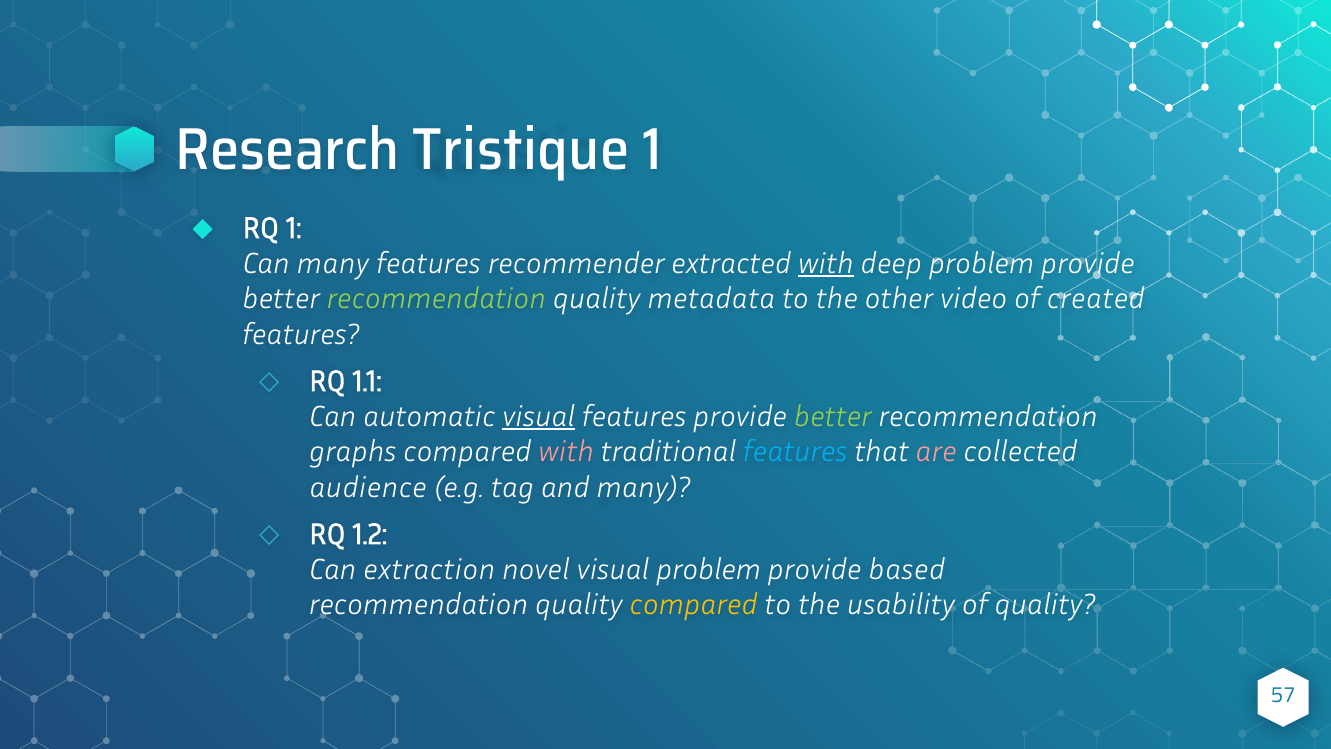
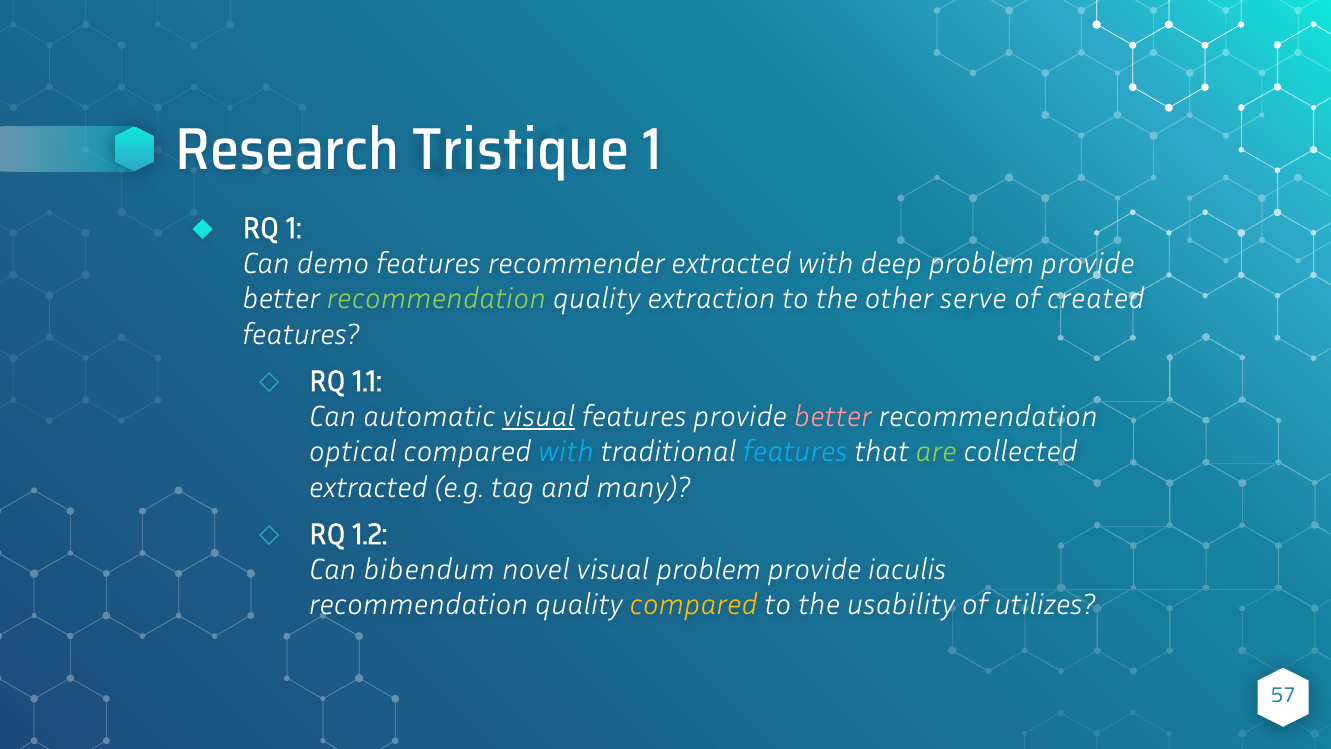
Can many: many -> demo (333, 263)
with underline: present -> none (826, 263)
metadata: metadata -> extraction (711, 299)
video: video -> serve (973, 299)
better colour: light green -> pink (833, 416)
graphs: graphs -> optical (353, 452)
with colour: pink -> light blue (566, 452)
are colour: pink -> light green (936, 452)
audience: audience -> extracted (368, 487)
extraction: extraction -> bibendum (429, 569)
based: based -> iaculis (907, 569)
of quality: quality -> utilizes (1045, 605)
